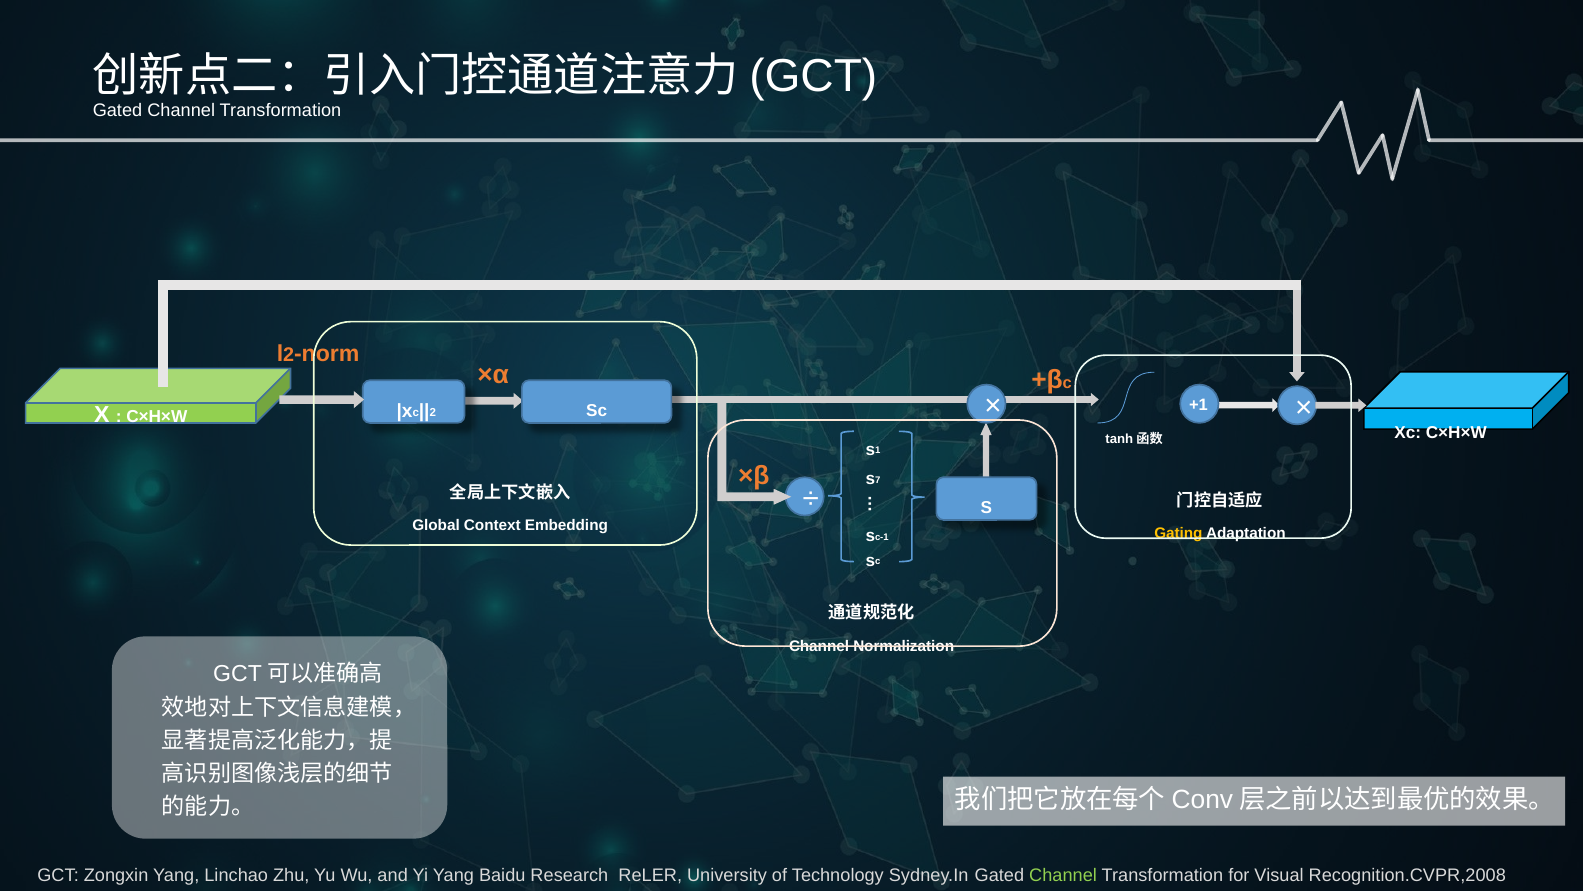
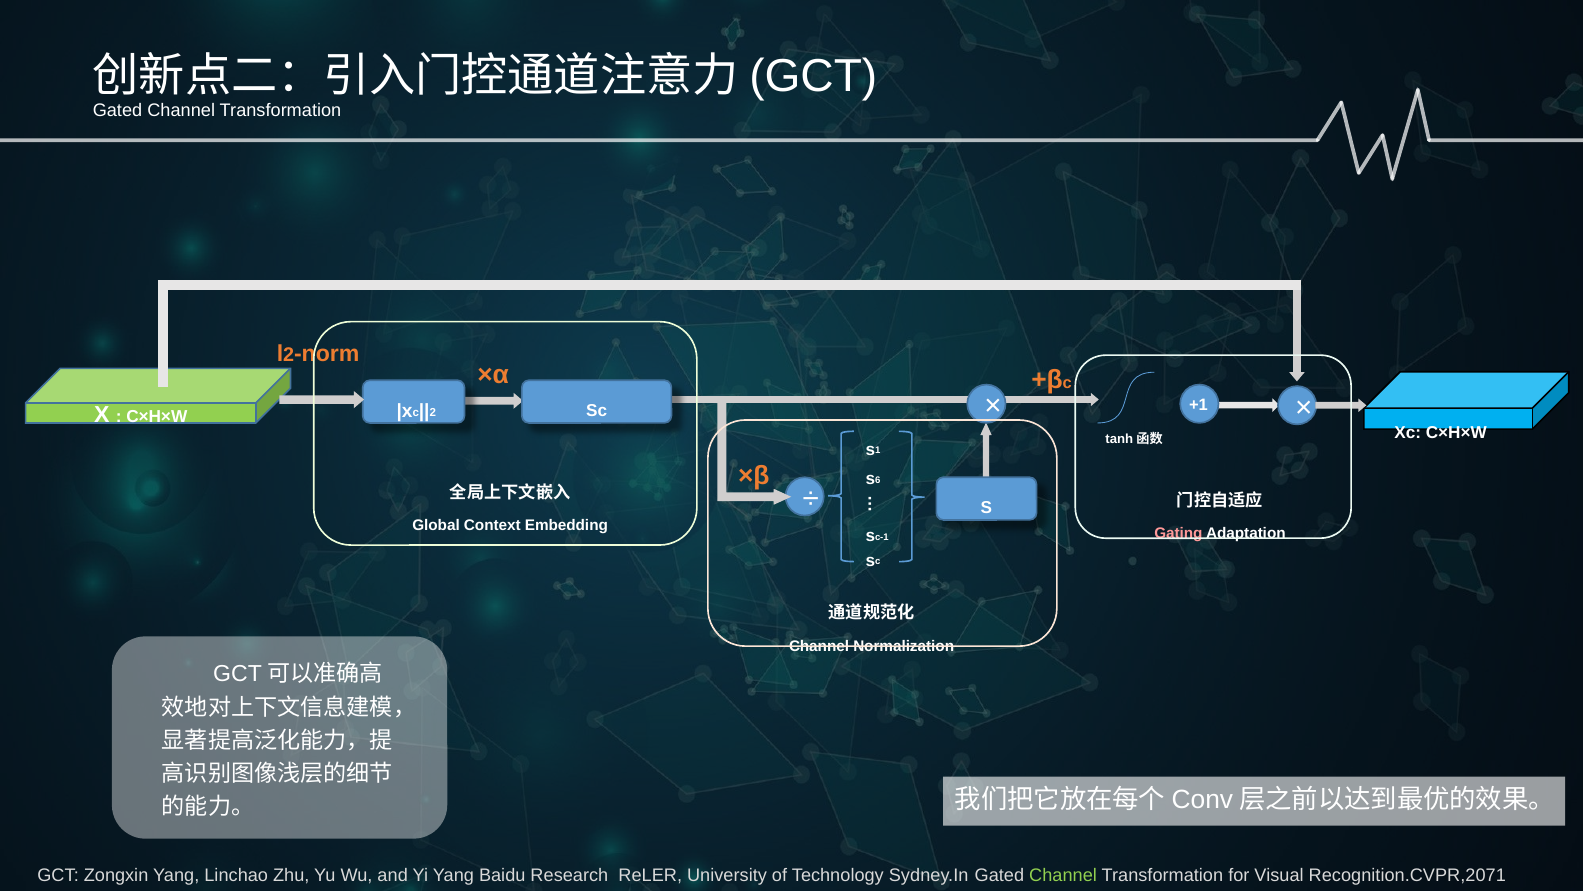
7: 7 -> 6 (878, 480)
Gating colour: yellow -> pink (1178, 533)
Recognition.CVPR,2008: Recognition.CVPR,2008 -> Recognition.CVPR,2071 (1407, 875)
